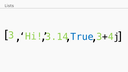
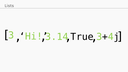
True colour: blue -> black (82, 37)
